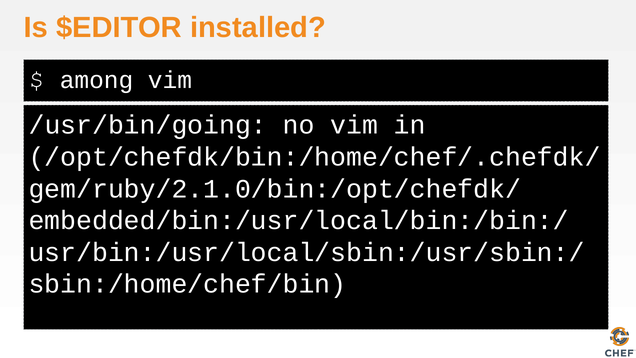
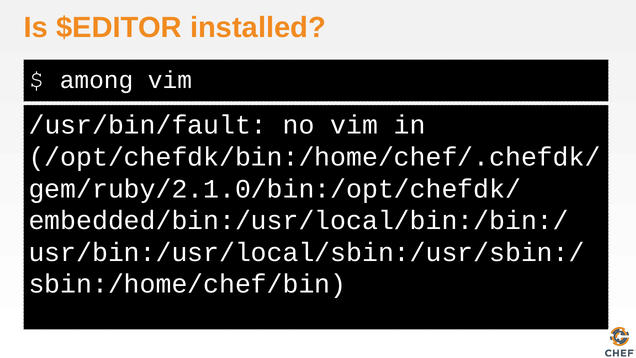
/usr/bin/going: /usr/bin/going -> /usr/bin/fault (148, 125)
